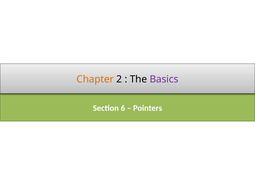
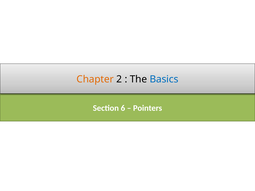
Basics colour: purple -> blue (164, 79)
